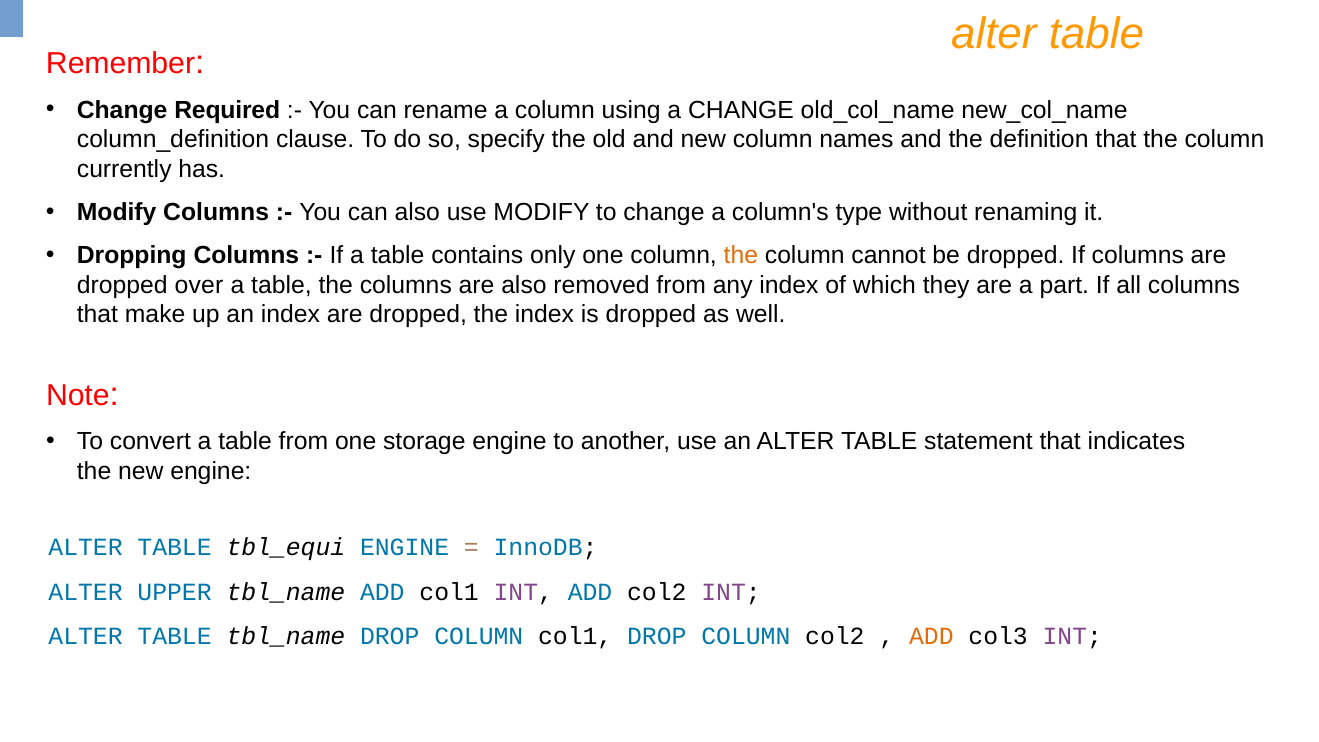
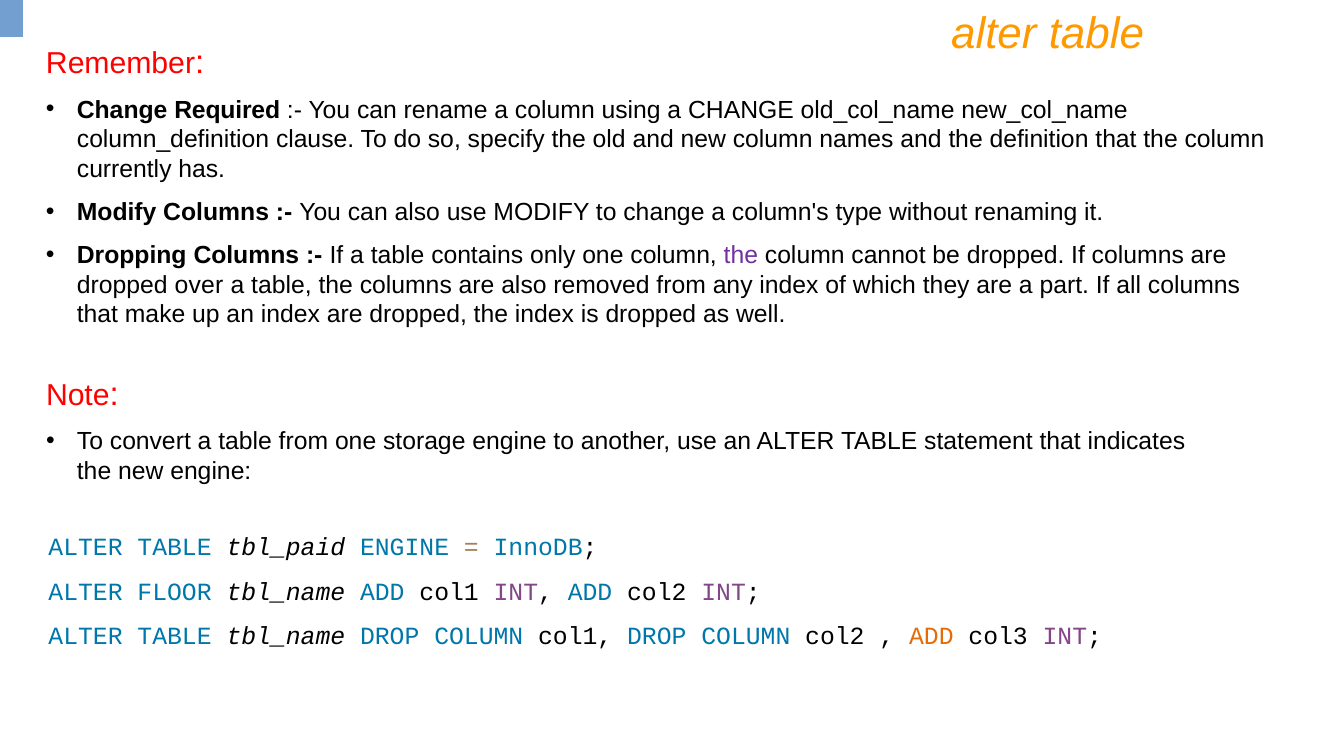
the colour: orange -> purple (741, 255)
tbl_equi: tbl_equi -> tbl_paid (286, 547)
UPPER: UPPER -> FLOOR (175, 592)
